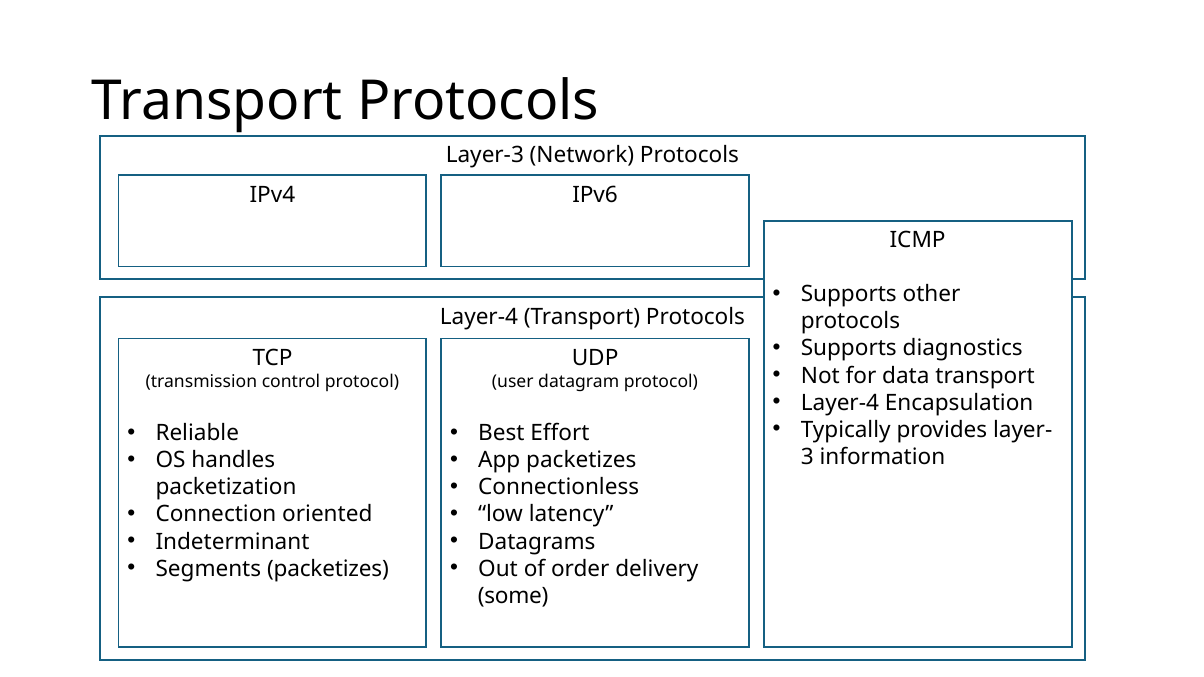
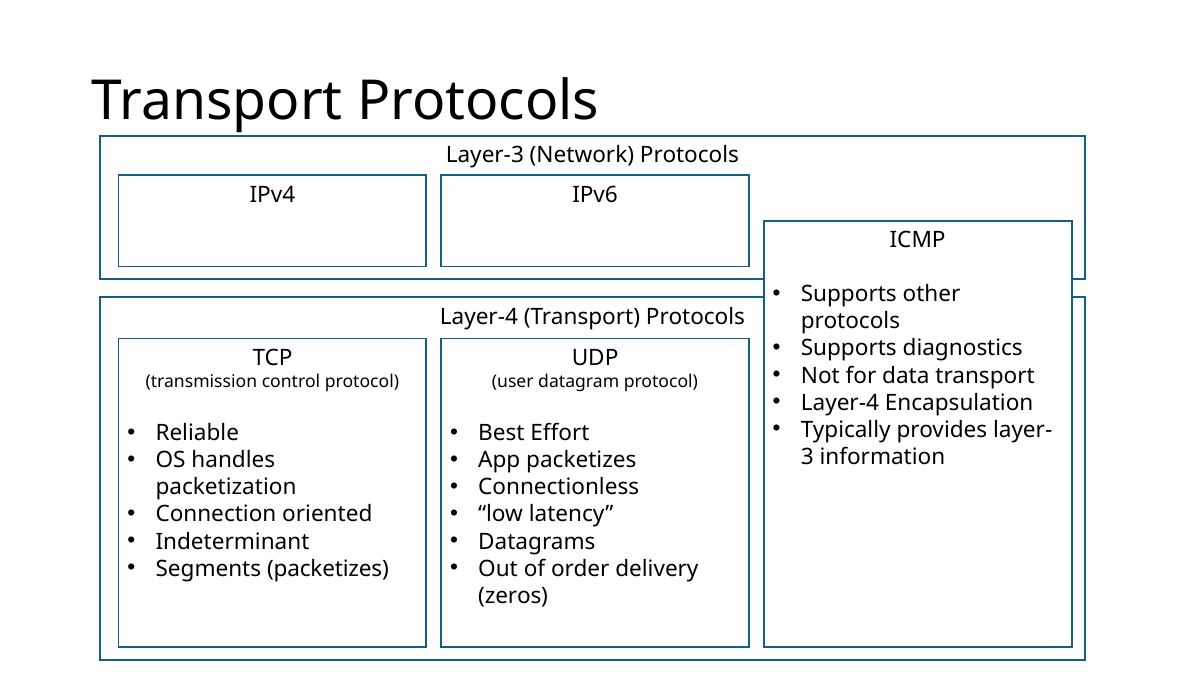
some: some -> zeros (513, 596)
